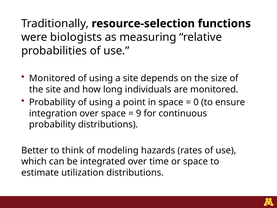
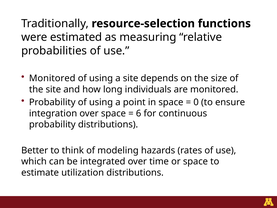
biologists: biologists -> estimated (76, 37)
9: 9 -> 6 (139, 113)
